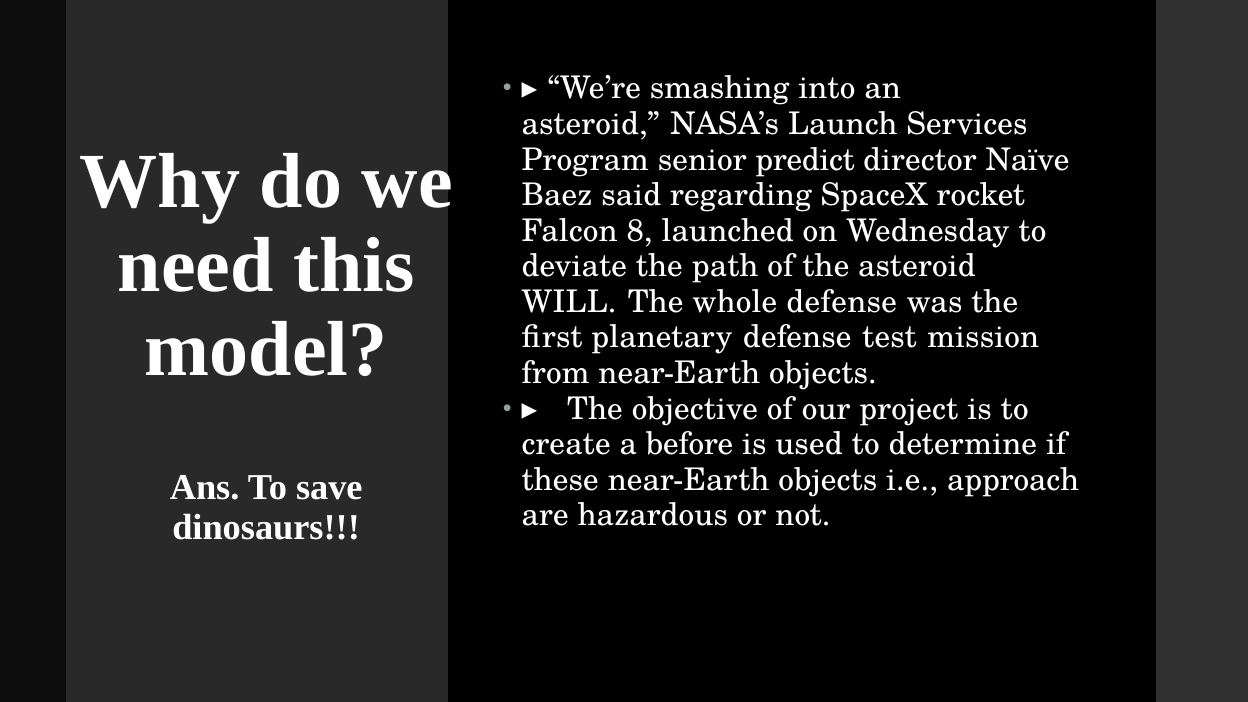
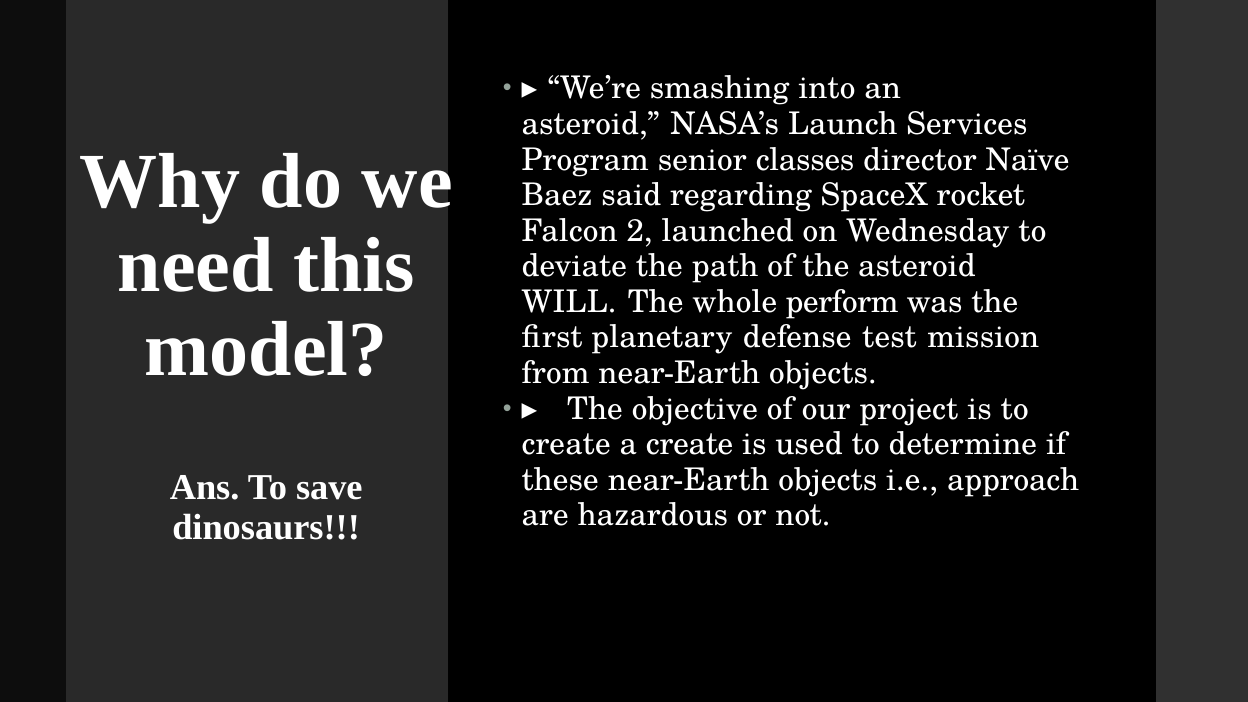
predict: predict -> classes (805, 160)
8: 8 -> 2 (640, 231)
whole defense: defense -> perform (842, 302)
a before: before -> create (690, 444)
